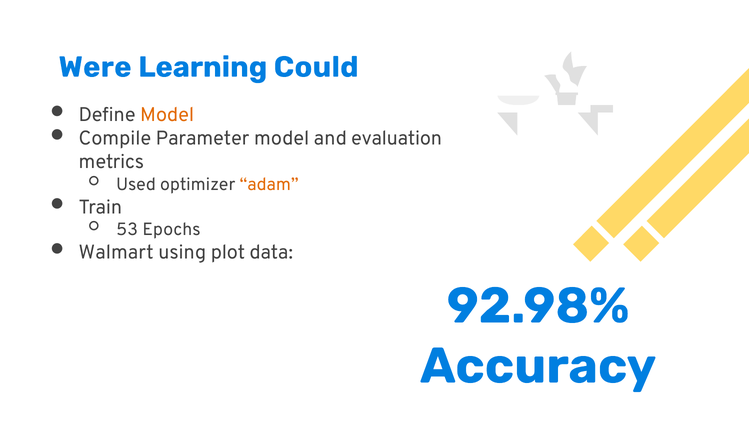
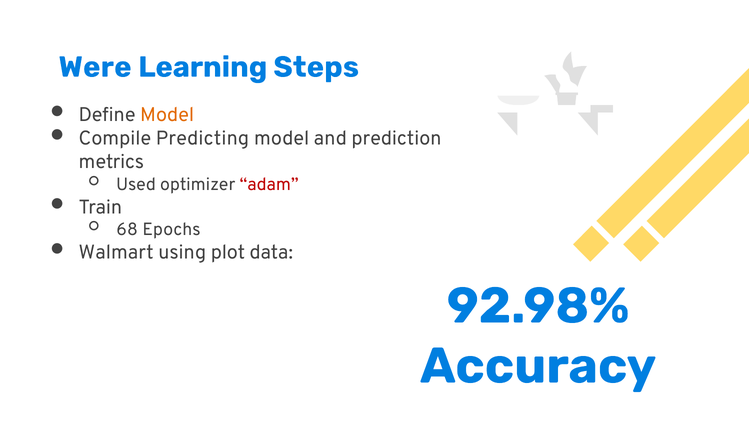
Could: Could -> Steps (316, 67)
Parameter: Parameter -> Predicting (202, 138)
evaluation: evaluation -> prediction (396, 138)
adam colour: orange -> red (269, 184)
53: 53 -> 68 (127, 229)
